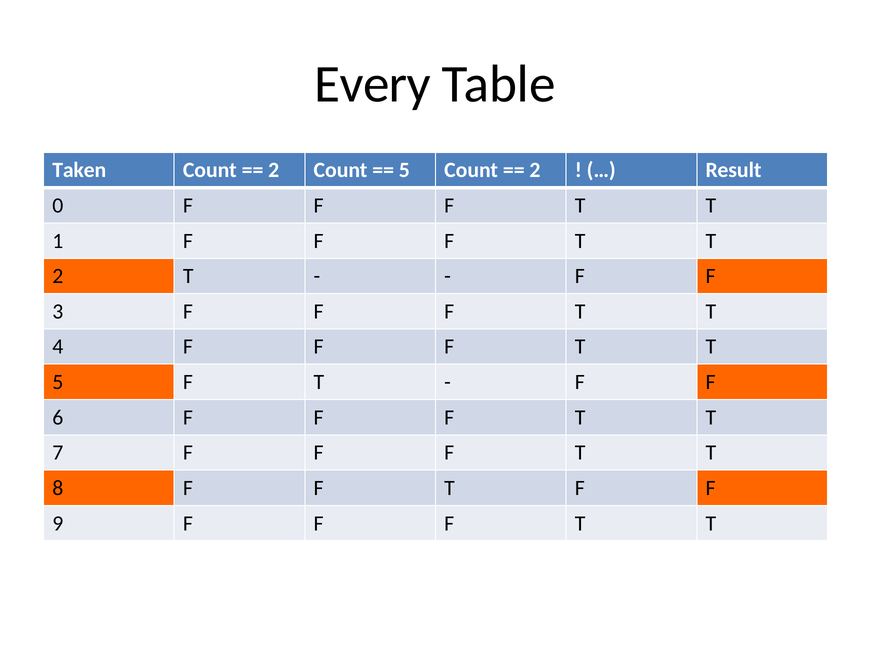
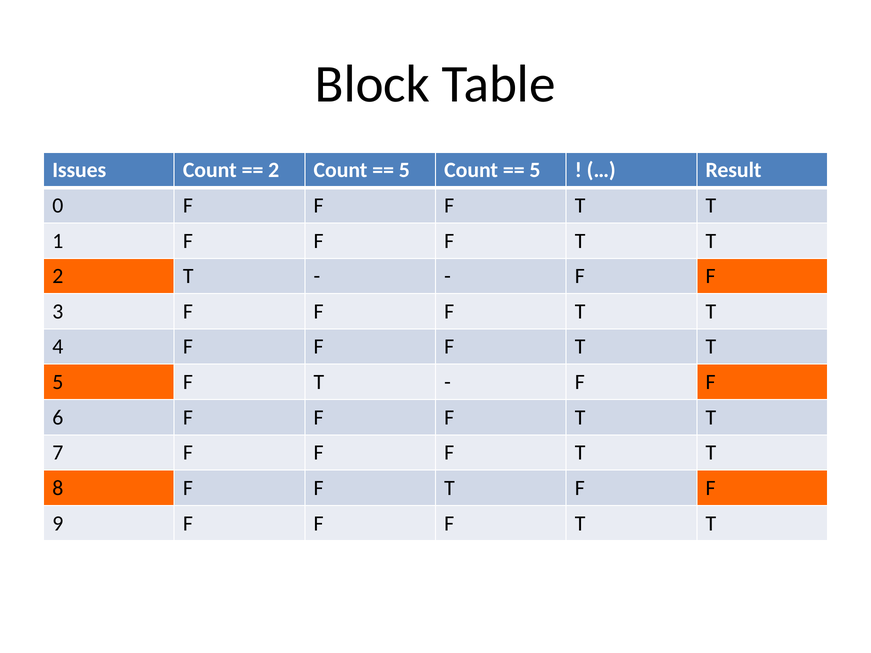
Every: Every -> Block (372, 84)
Taken: Taken -> Issues (79, 170)
2: 2 -> 5 (535, 170)
